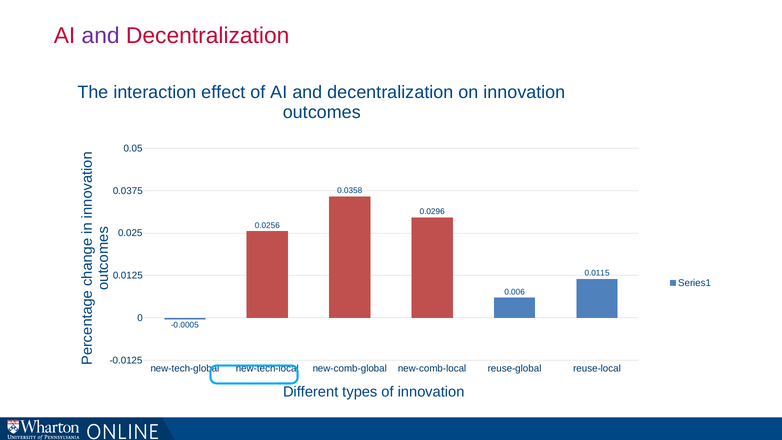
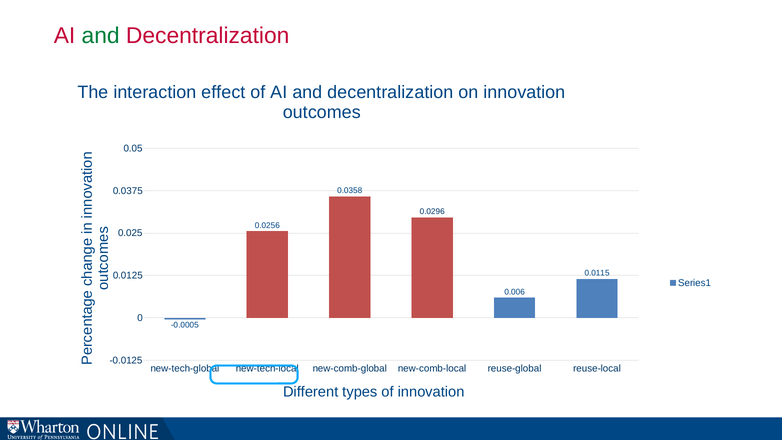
and colour: purple -> green (101, 36)
